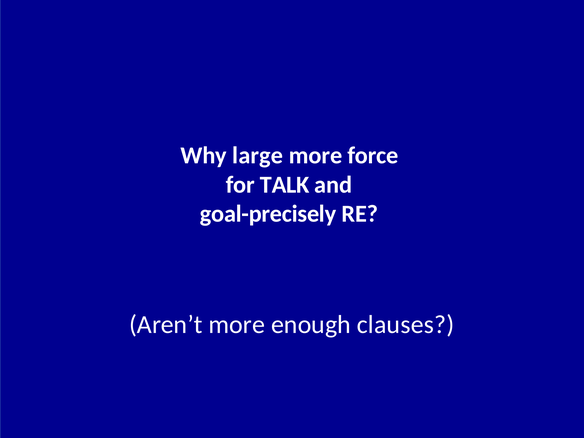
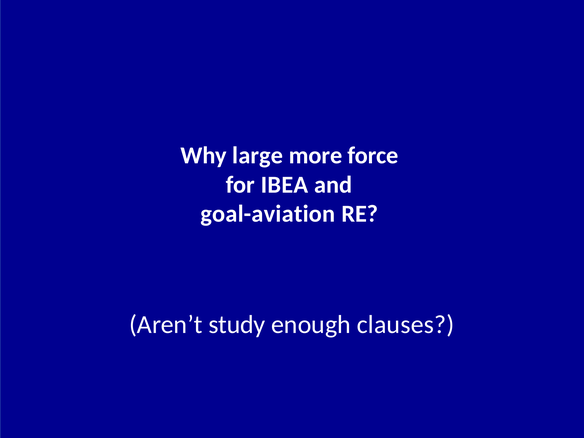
TALK: TALK -> IBEA (284, 185)
goal-precisely: goal-precisely -> goal-aviation (268, 214)
Aren’t more: more -> study (237, 324)
